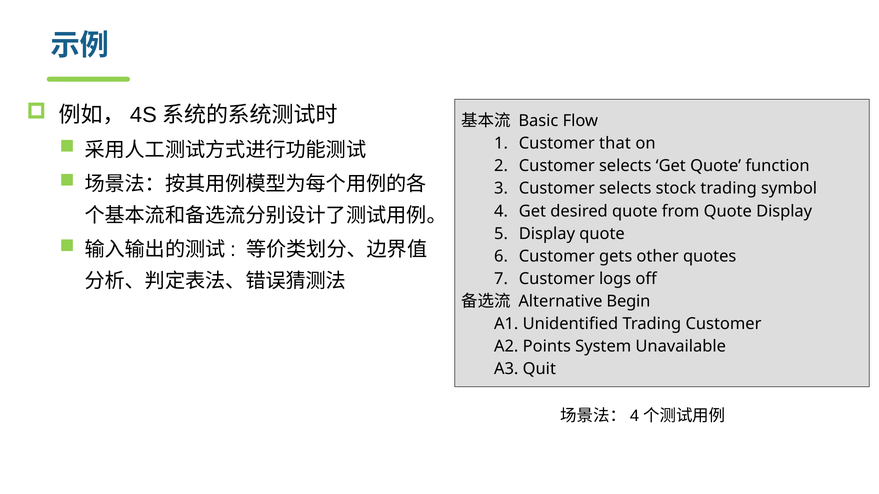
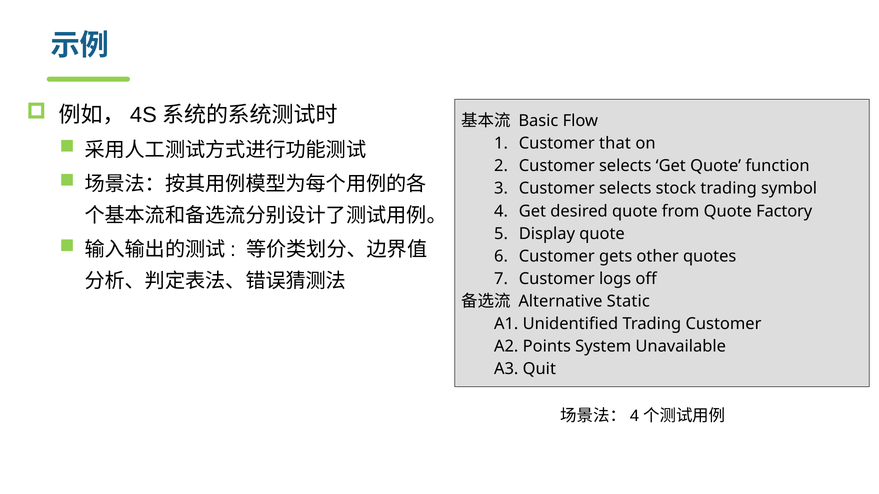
Quote Display: Display -> Factory (784, 211)
Begin: Begin -> Static (628, 301)
